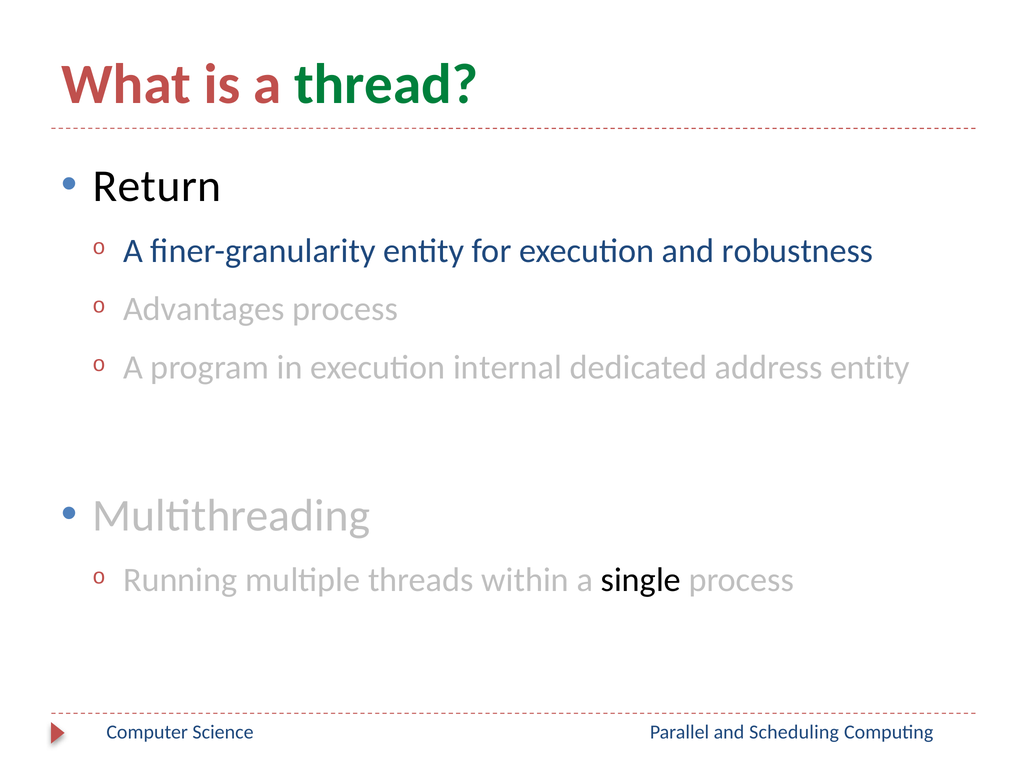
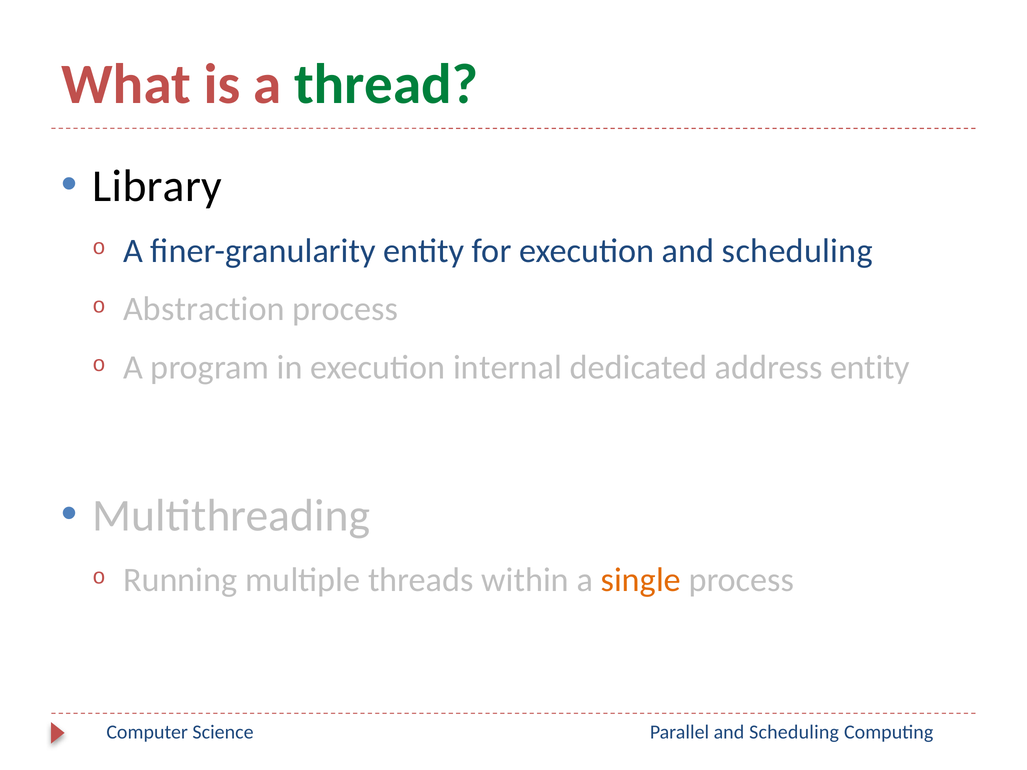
Return: Return -> Library (157, 186)
execution and robustness: robustness -> scheduling (797, 251)
Advantages: Advantages -> Abstraction (204, 309)
single colour: black -> orange (641, 580)
